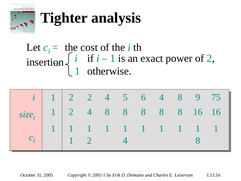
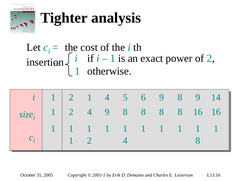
i 1 2 2: 2 -> 1 (90, 97)
6 4: 4 -> 9 (161, 97)
75: 75 -> 14 (216, 97)
2 4 8: 8 -> 9 (107, 112)
